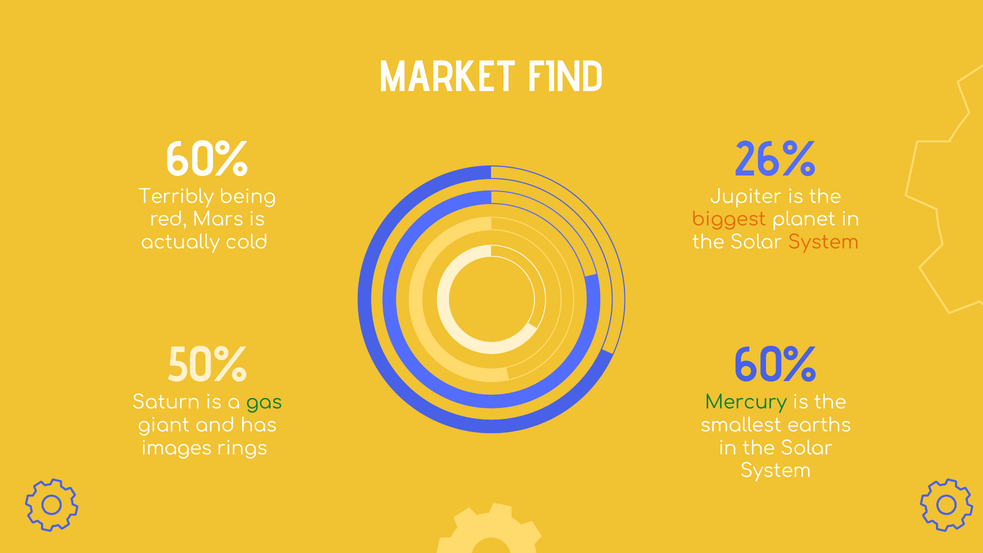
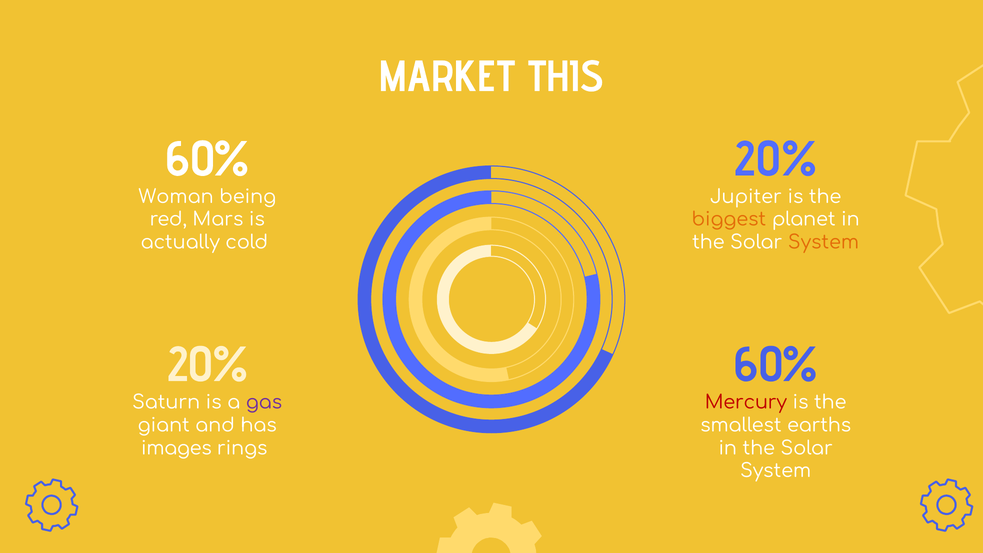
FIND: FIND -> THIS (566, 77)
26%: 26% -> 20% (775, 159)
Terribly: Terribly -> Woman (176, 197)
50%: 50% -> 20% (207, 365)
gas colour: green -> purple (264, 402)
Mercury colour: green -> red (746, 402)
